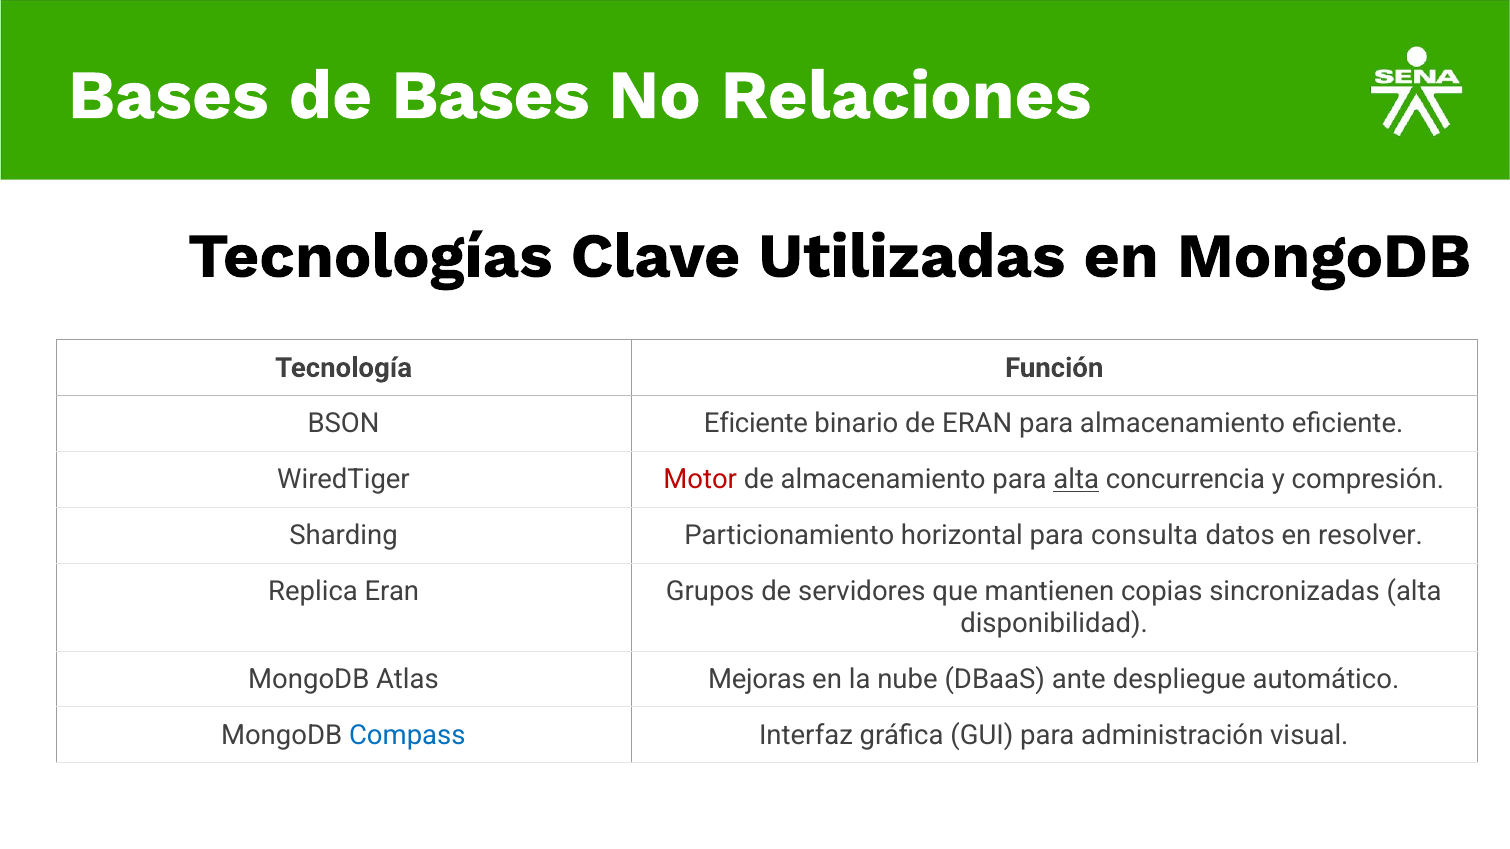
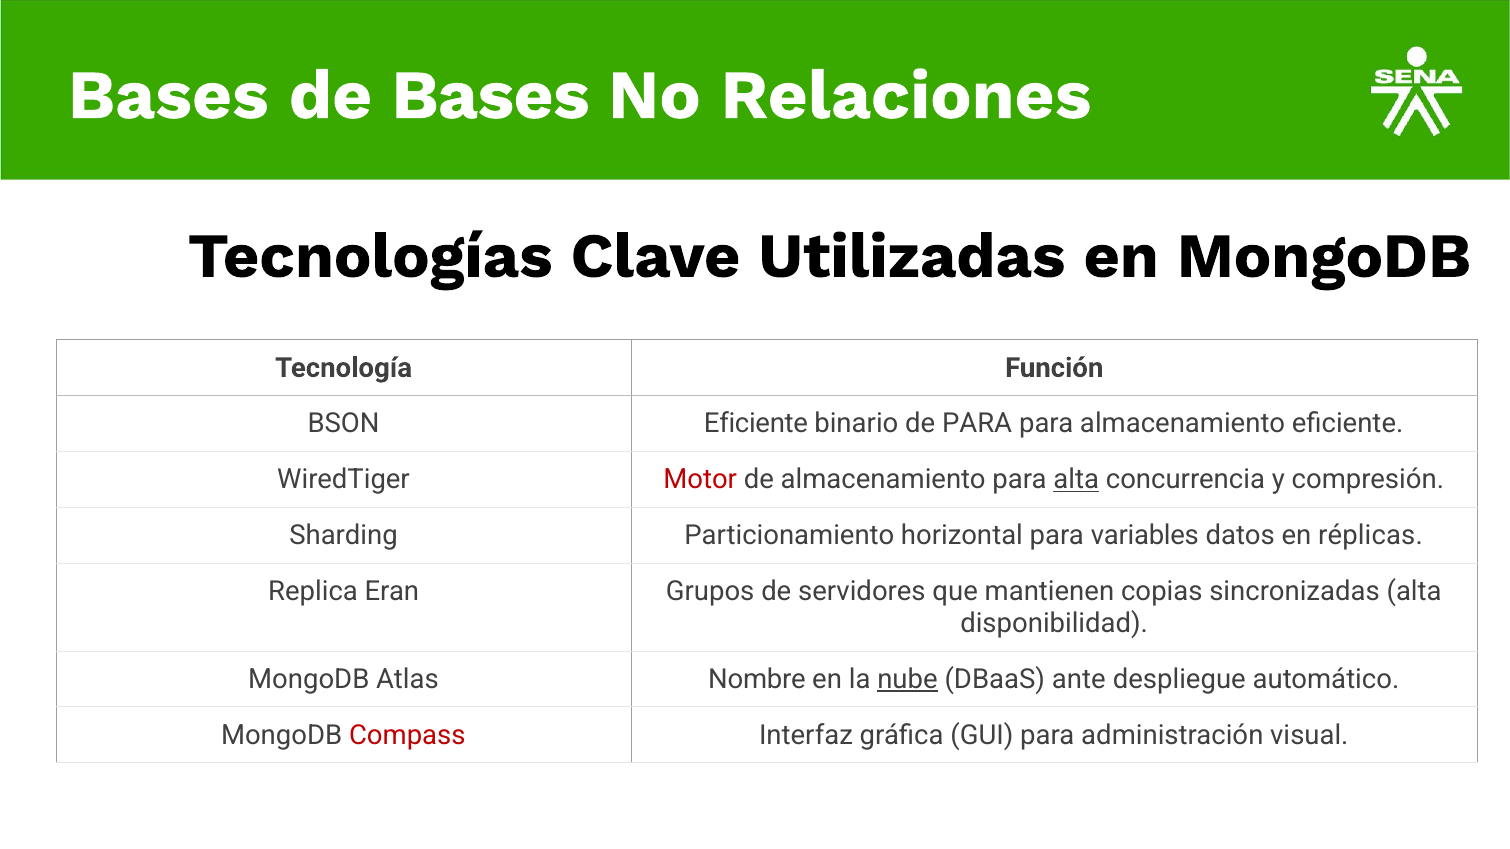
de ERAN: ERAN -> PARA (977, 424)
consulta: consulta -> variables (1145, 536)
resolver: resolver -> réplicas (1370, 536)
Mejoras: Mejoras -> Nombre (757, 680)
nube underline: none -> present (907, 680)
Compass colour: blue -> red (407, 735)
